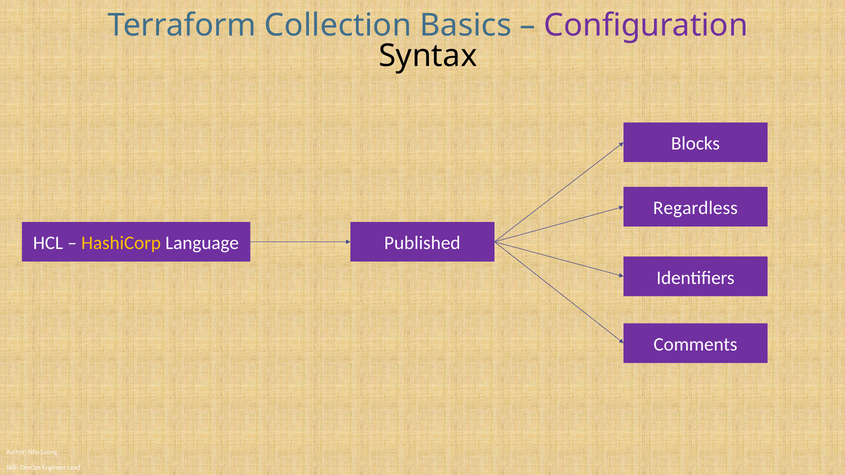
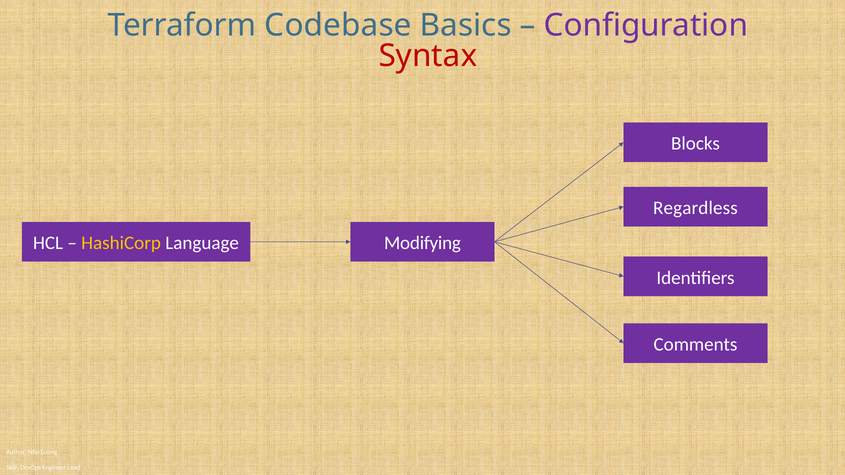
Collection: Collection -> Codebase (338, 25)
Syntax colour: black -> red (428, 56)
Published: Published -> Modifying (422, 243)
